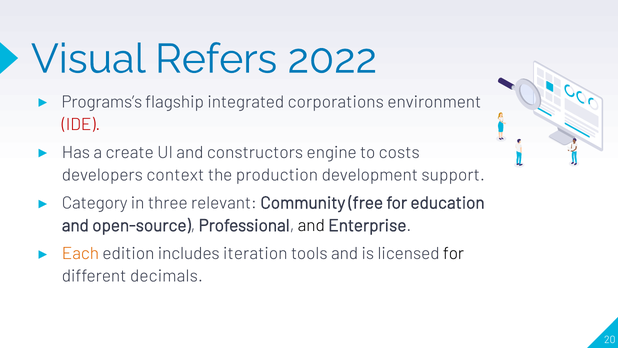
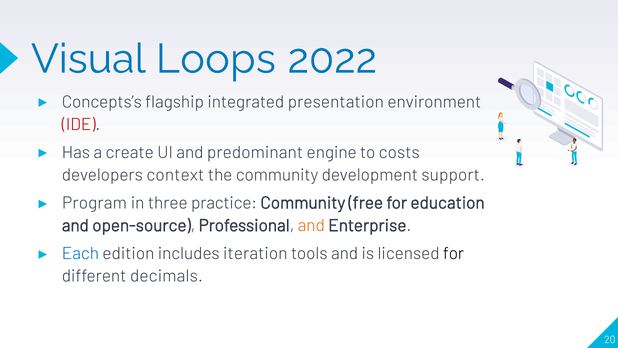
Refers: Refers -> Loops (216, 59)
Programs’s: Programs’s -> Concepts’s (102, 102)
corporations: corporations -> presentation (336, 102)
constructors: constructors -> predominant (255, 152)
the production: production -> community (277, 175)
Category: Category -> Program (94, 203)
relevant: relevant -> practice (224, 203)
and colour: black -> orange (311, 225)
Each colour: orange -> blue (80, 253)
